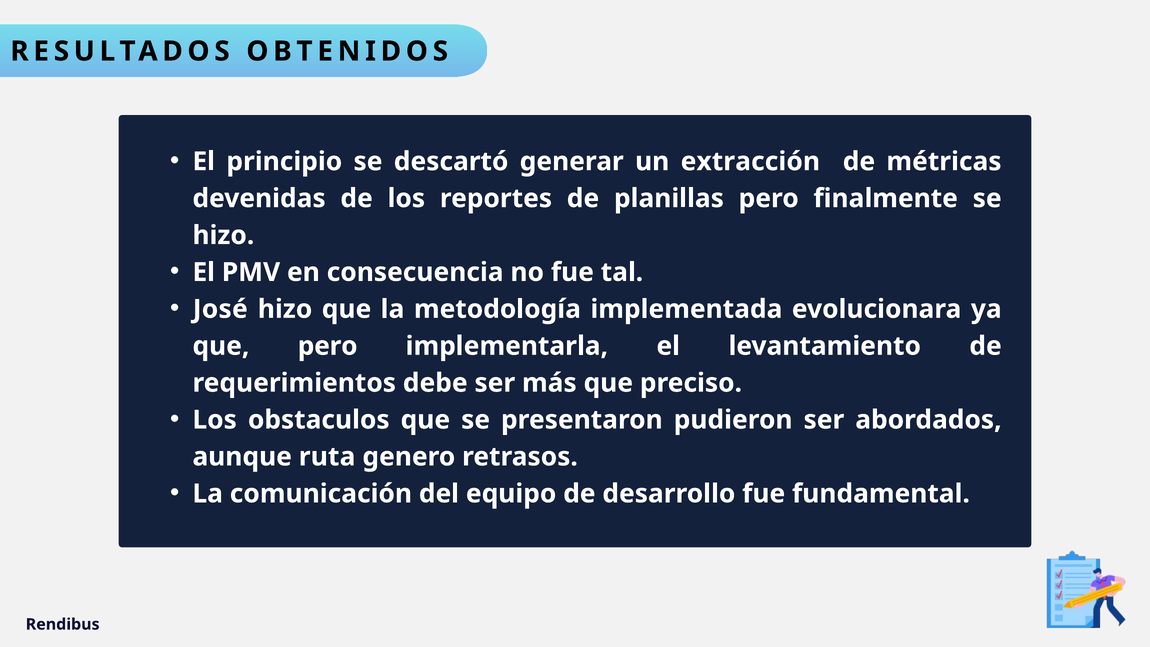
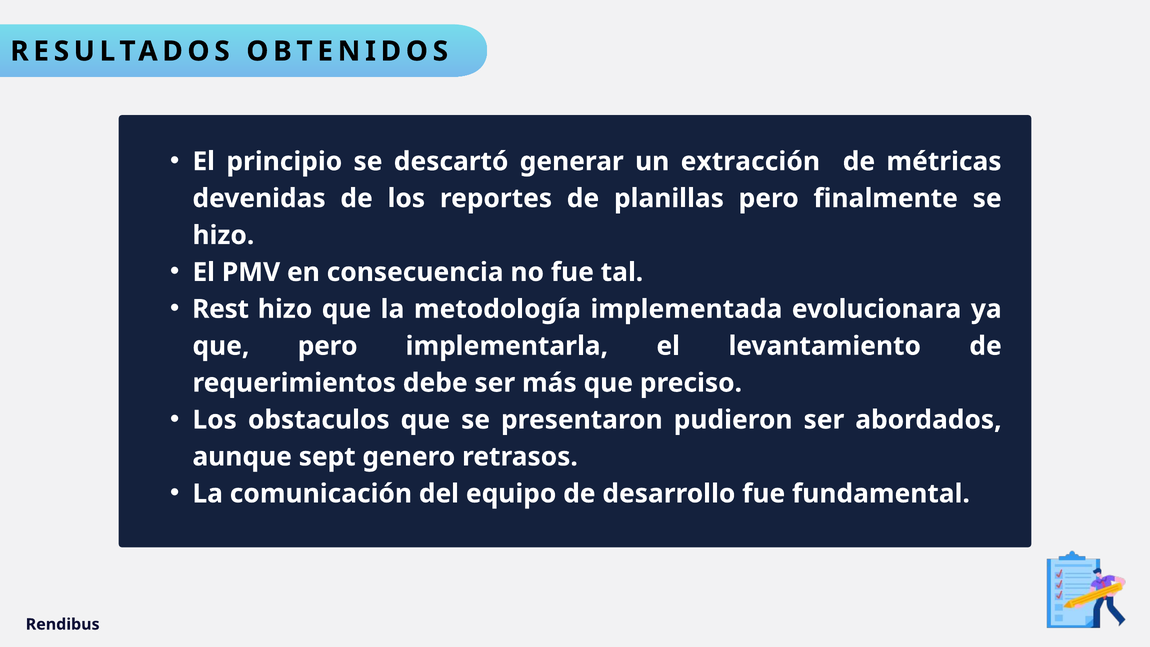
José: José -> Rest (221, 309)
ruta: ruta -> sept (327, 457)
